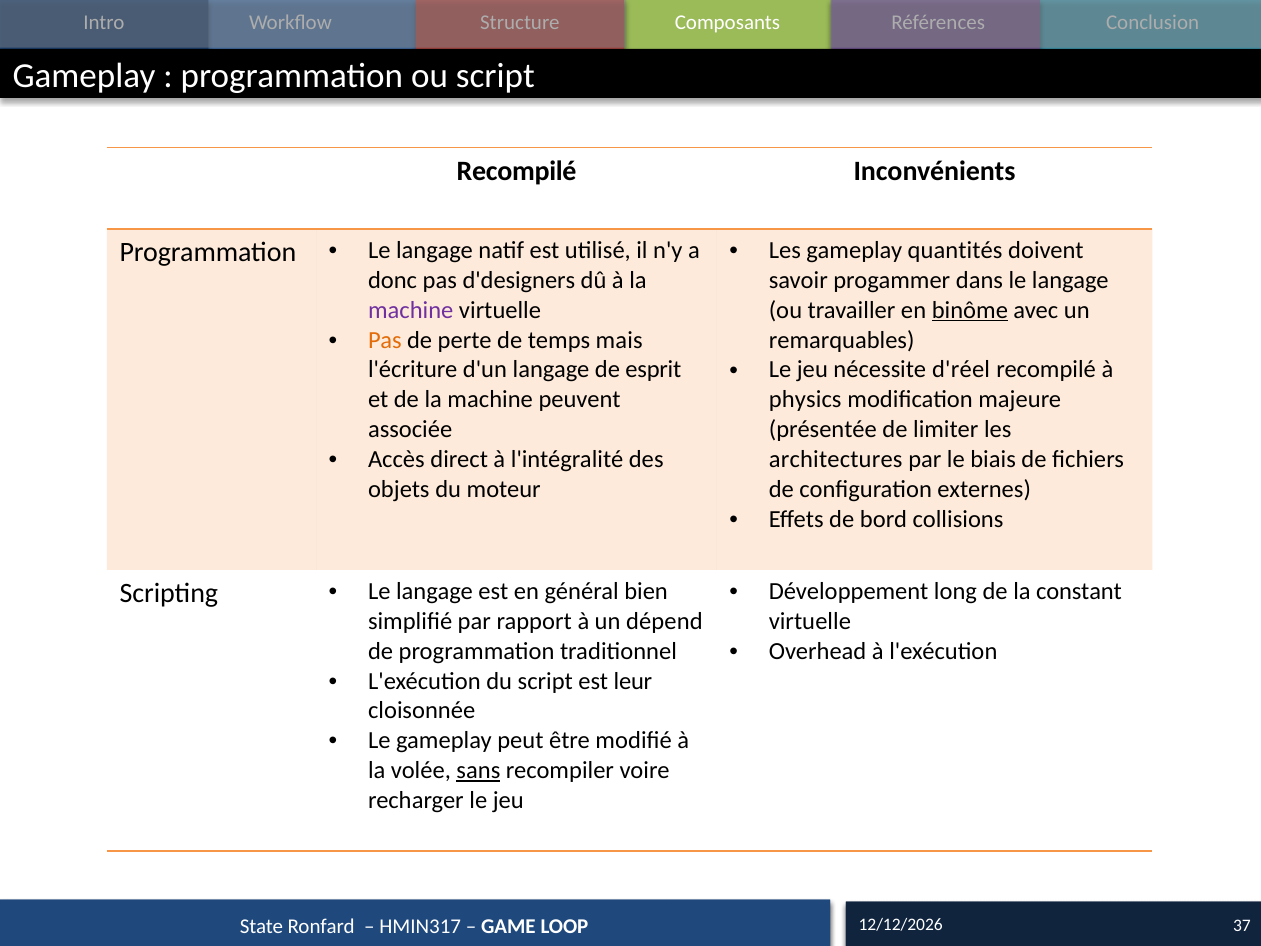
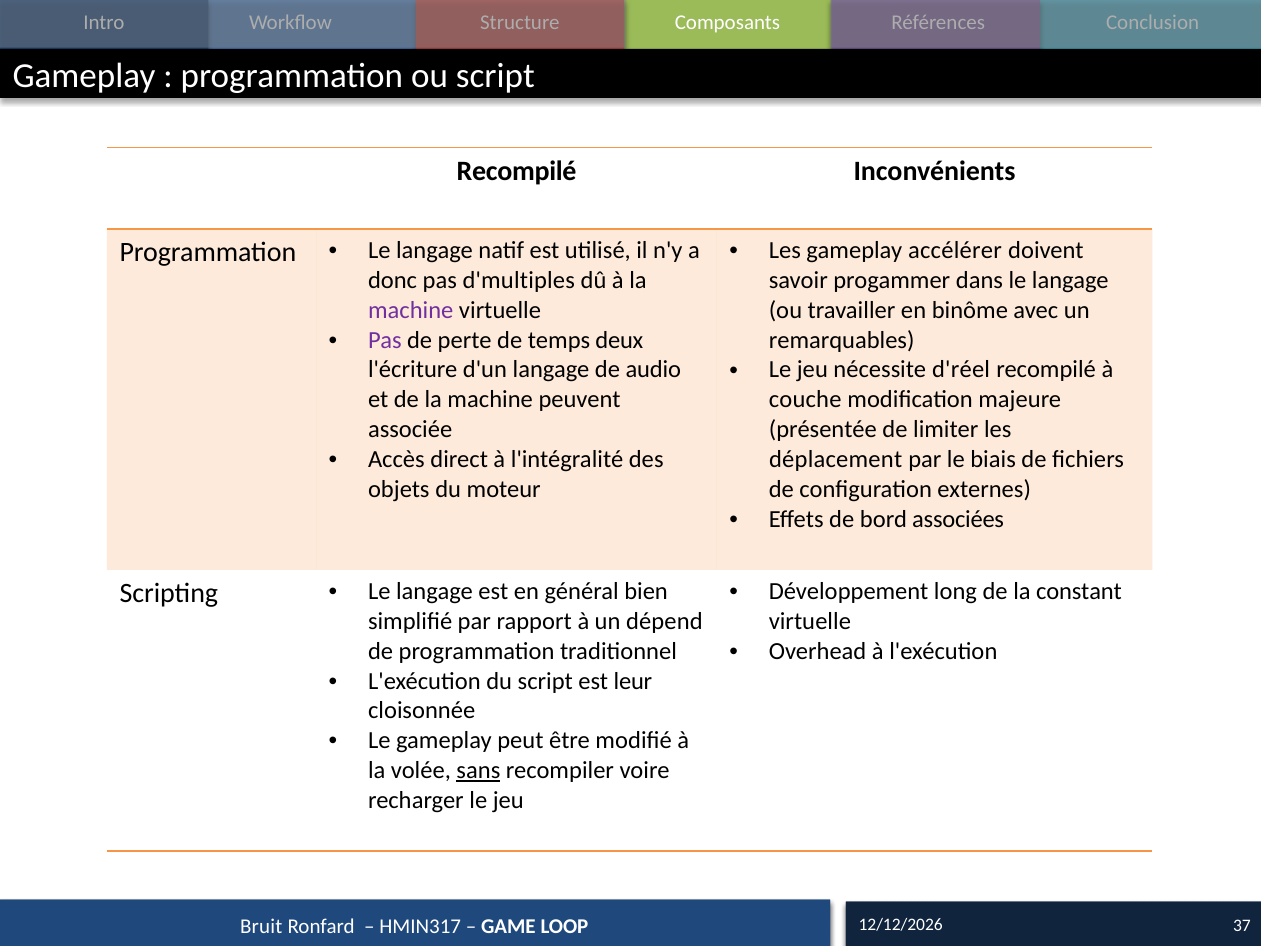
quantités: quantités -> accélérer (955, 250)
d'designers: d'designers -> d'multiples (519, 280)
binôme underline: present -> none (970, 310)
Pas colour: orange -> purple (385, 340)
mais: mais -> deux (619, 340)
esprit: esprit -> audio (653, 370)
physics: physics -> couche (805, 400)
architectures: architectures -> déplacement (836, 459)
collisions: collisions -> associées (958, 519)
State: State -> Bruit (261, 927)
